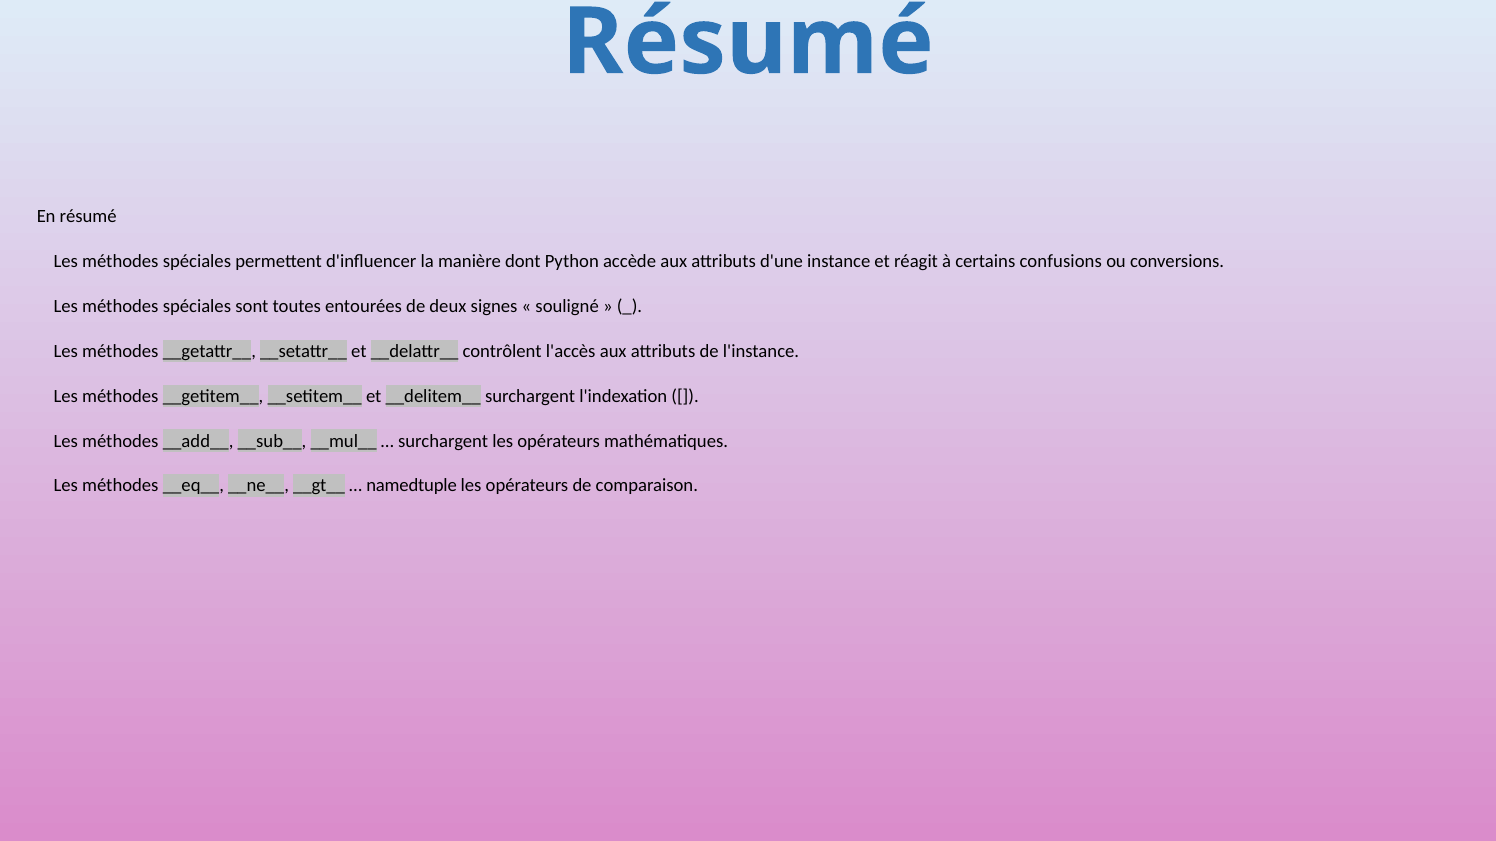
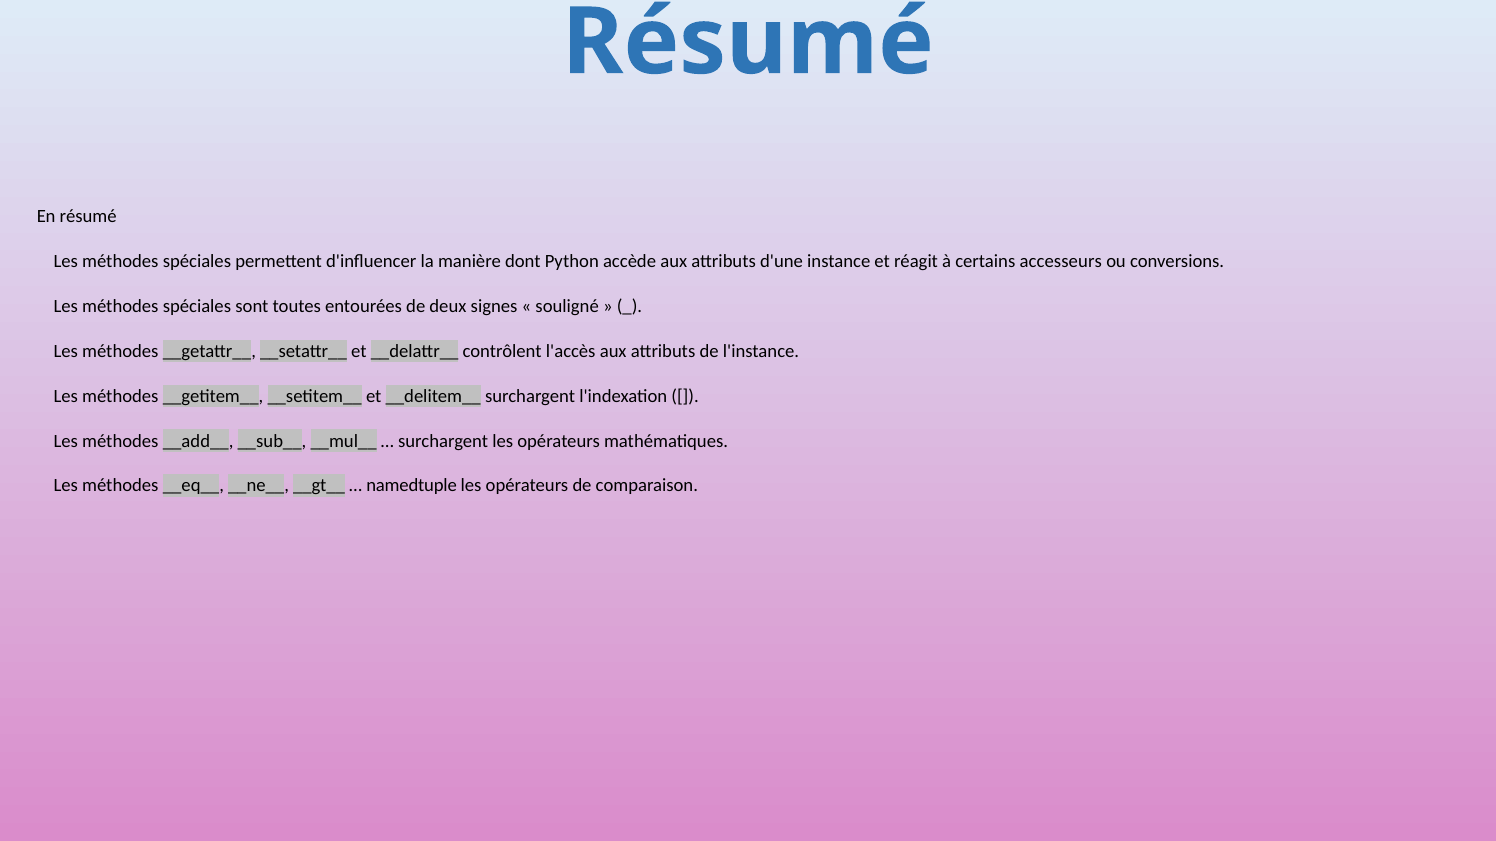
confusions: confusions -> accesseurs (1061, 262)
